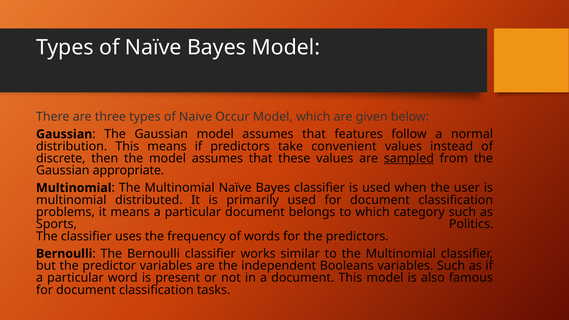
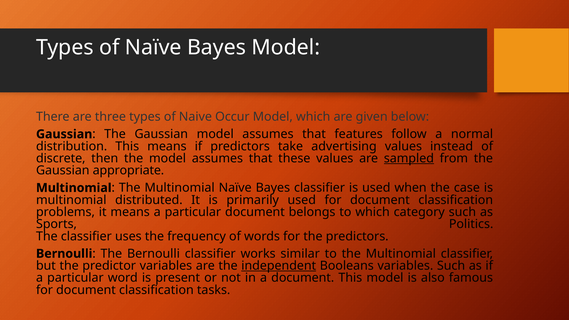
convenient: convenient -> advertising (344, 146)
user: user -> case (467, 188)
independent underline: none -> present (279, 266)
